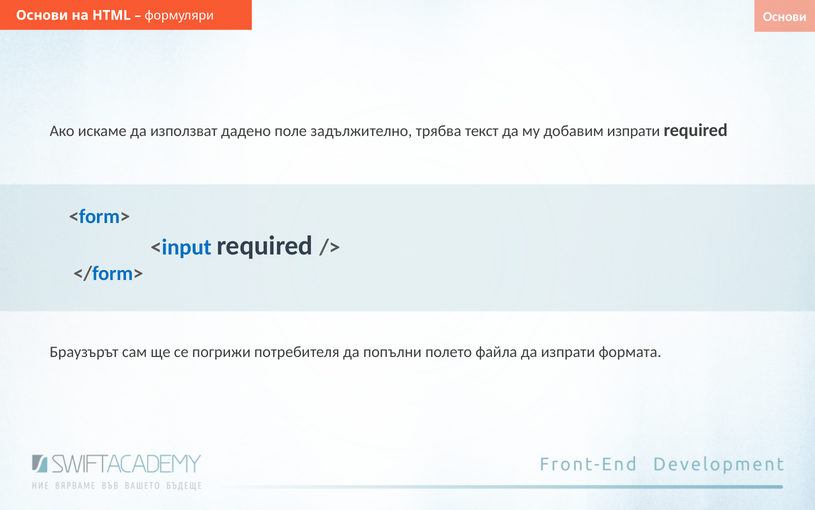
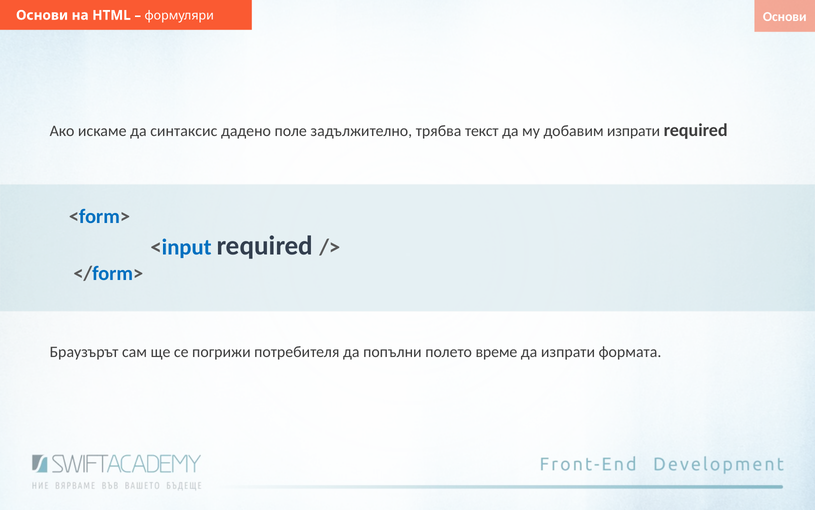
използват: използват -> синтаксис (184, 131)
файла: файла -> време (496, 352)
